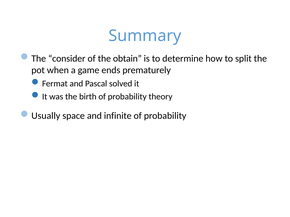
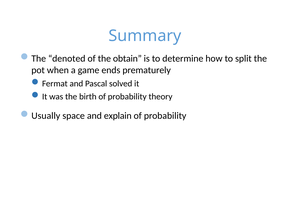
consider: consider -> denoted (67, 59)
infinite: infinite -> explain (118, 116)
